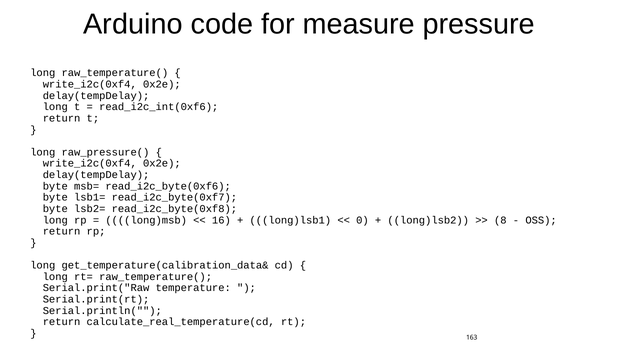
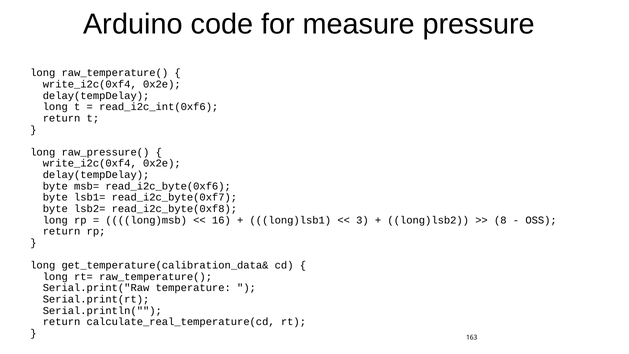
0: 0 -> 3 (362, 220)
